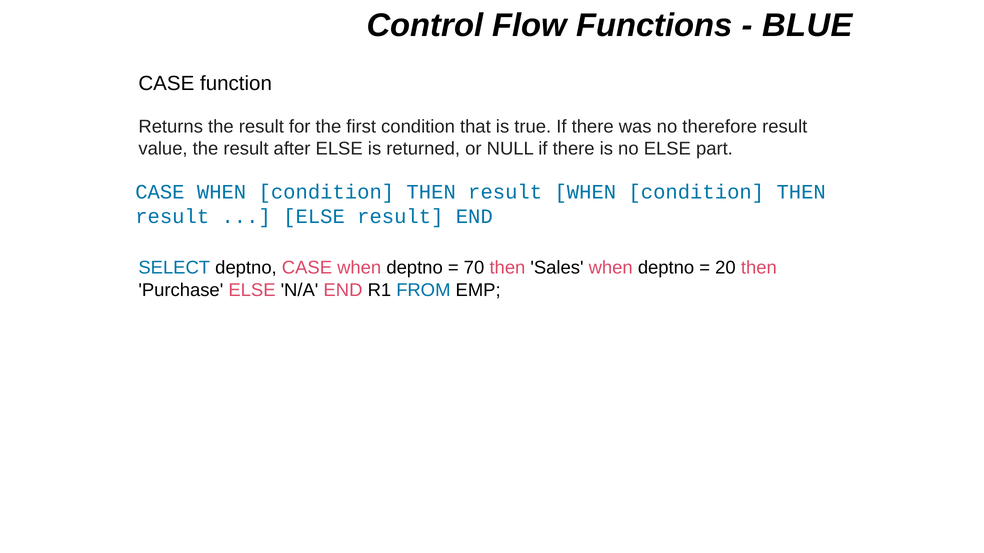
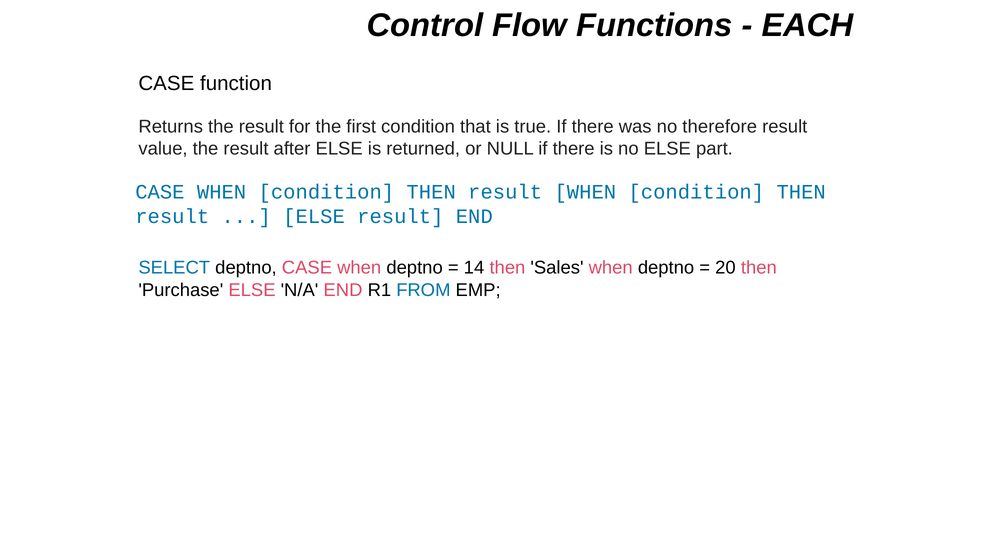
BLUE: BLUE -> EACH (808, 26)
70: 70 -> 14 (474, 268)
